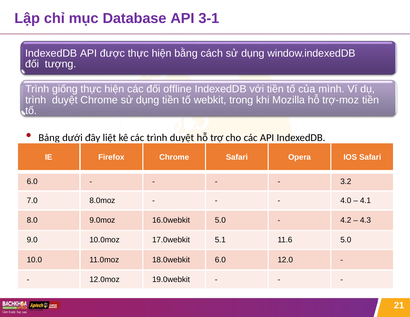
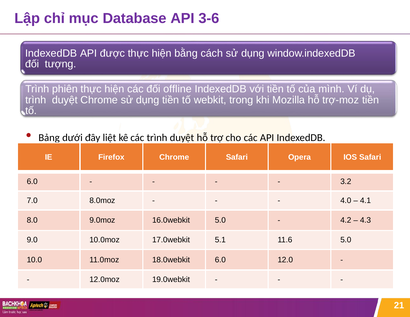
3-1: 3-1 -> 3-6 (209, 18)
giống: giống -> phiên (65, 89)
